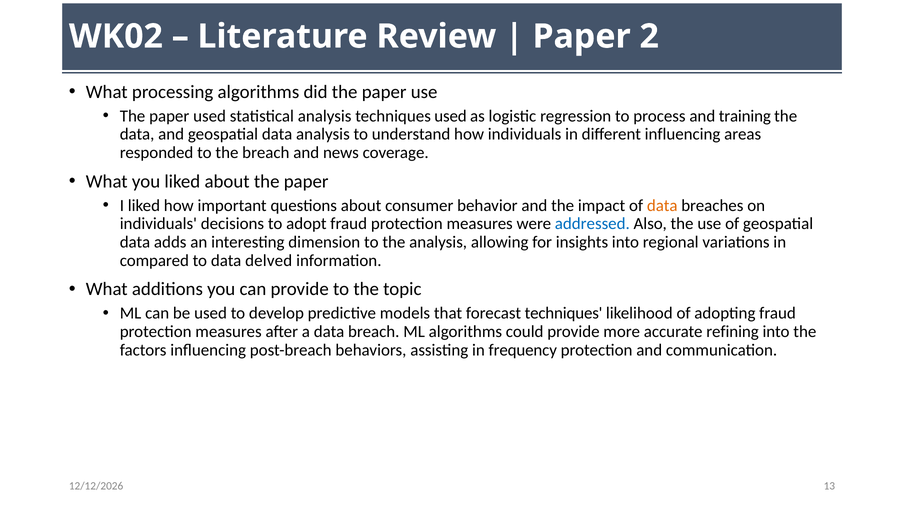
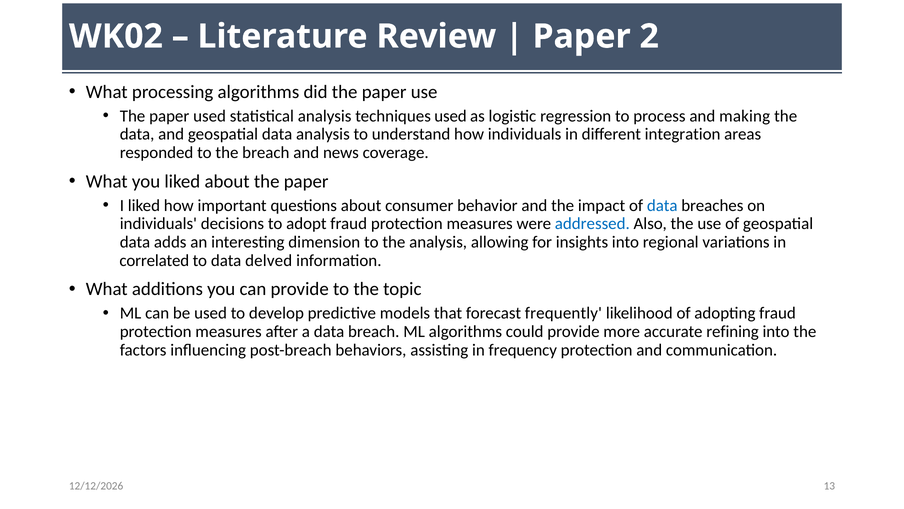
training: training -> making (745, 116)
different influencing: influencing -> integration (683, 134)
data colour: orange -> blue (662, 205)
compared: compared -> correlated (154, 260)
forecast techniques: techniques -> frequently (563, 313)
